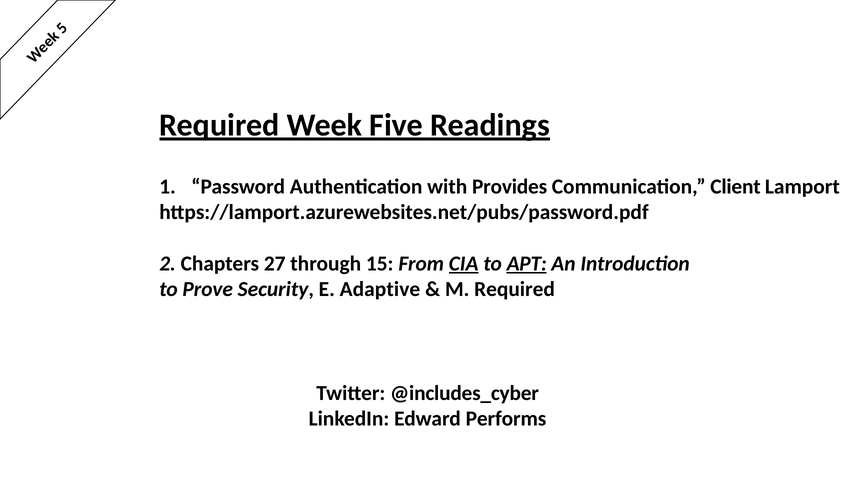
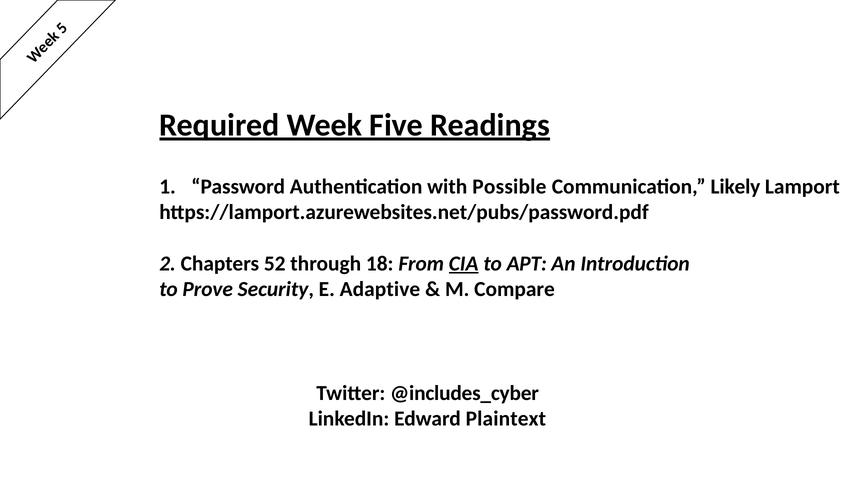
Provides: Provides -> Possible (509, 187)
Client: Client -> Likely (735, 187)
27: 27 -> 52 (275, 263)
15: 15 -> 18 (380, 263)
APT underline: present -> none (527, 263)
M Required: Required -> Compare (515, 289)
Performs: Performs -> Plaintext (506, 419)
